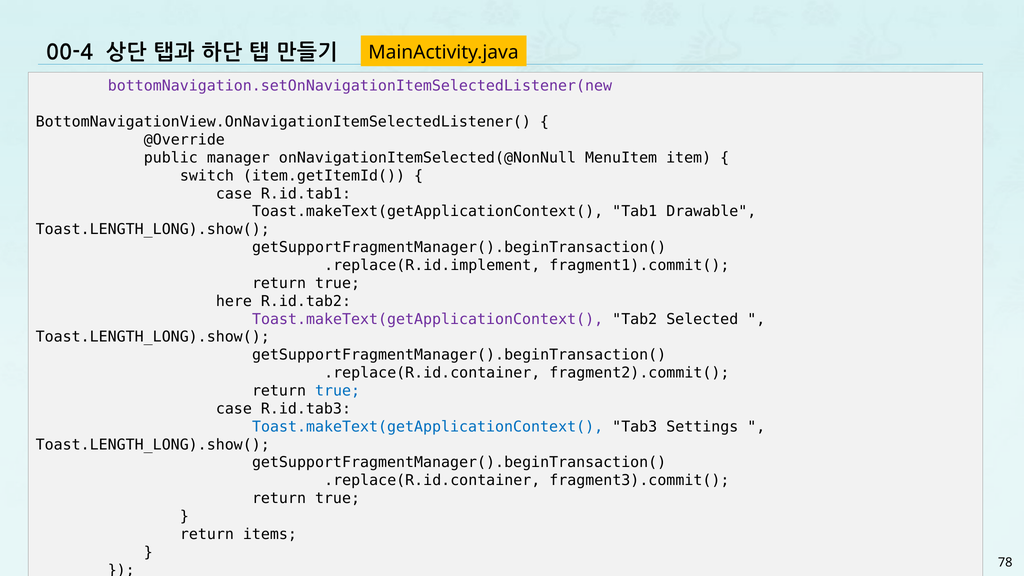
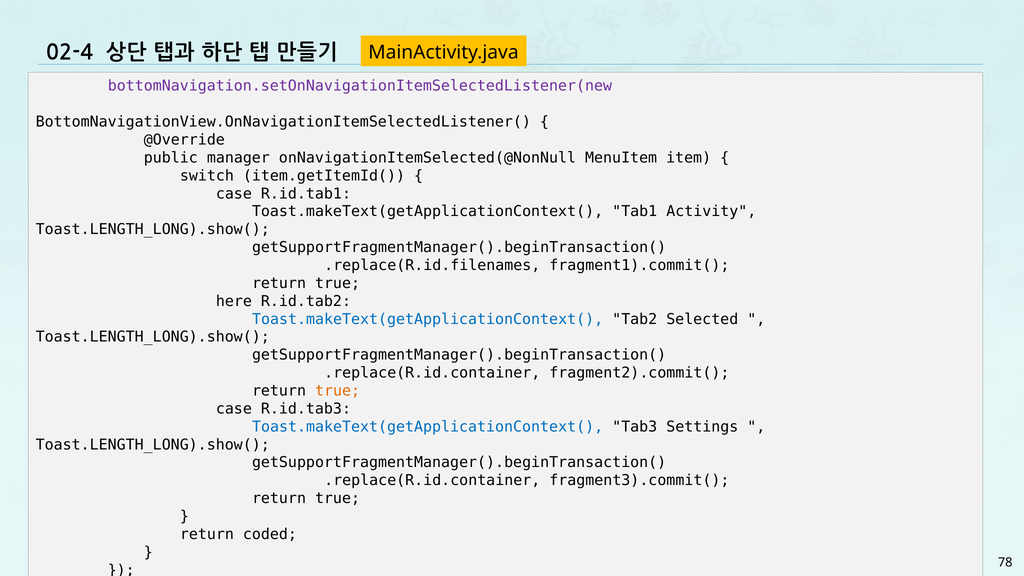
00-4: 00-4 -> 02-4 (70, 53)
Drawable: Drawable -> Activity (711, 211)
.replace(R.id.implement: .replace(R.id.implement -> .replace(R.id.filenames (432, 265)
Toast.makeText(getApplicationContext( colour: purple -> blue (428, 319)
true colour: blue -> orange (338, 391)
items: items -> coded (270, 534)
